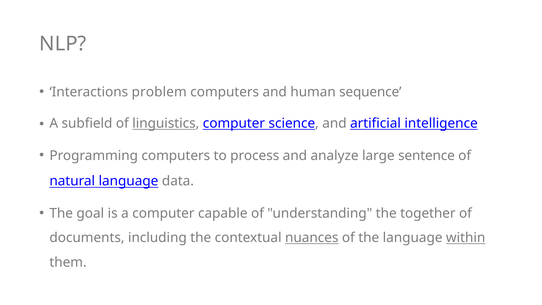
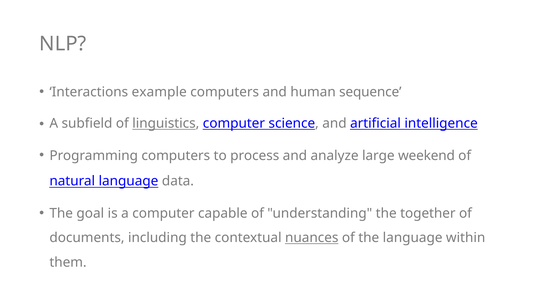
problem: problem -> example (159, 92)
sentence: sentence -> weekend (427, 156)
within underline: present -> none (466, 238)
